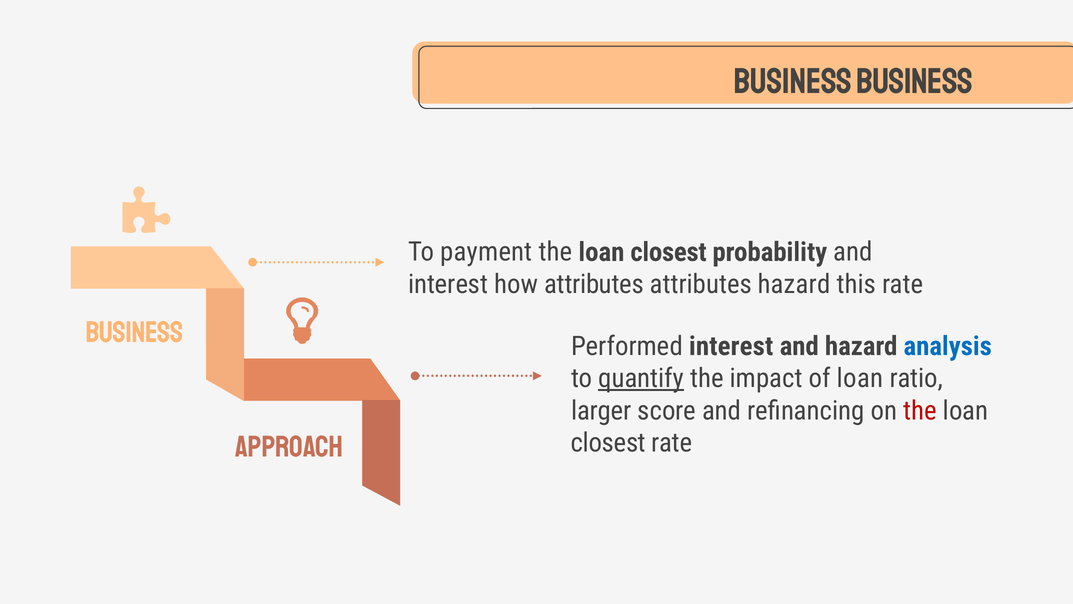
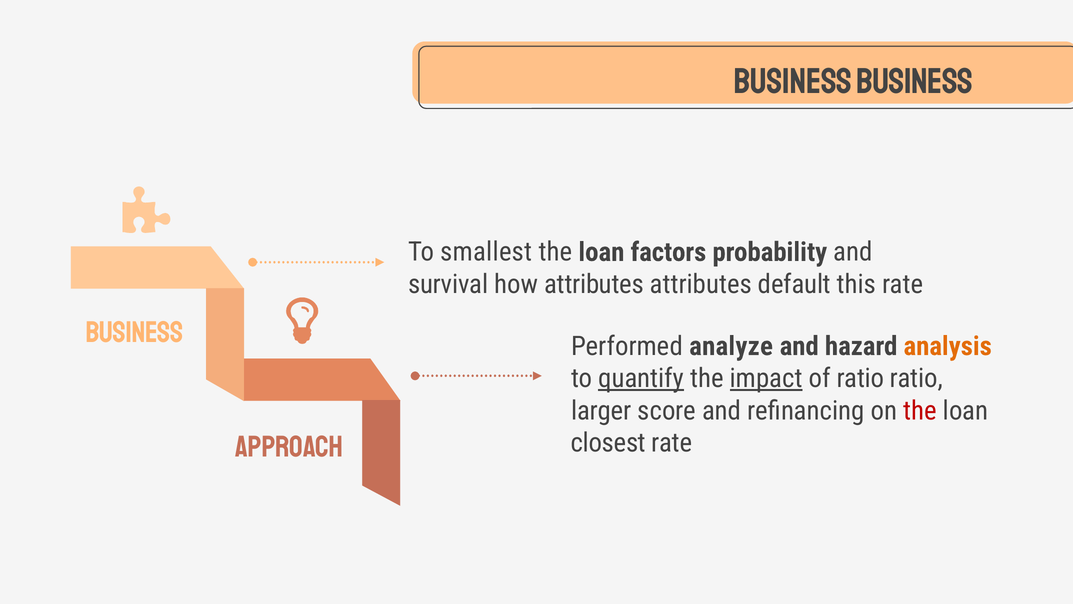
payment: payment -> smallest (486, 252)
closest: closest -> factors (668, 252)
interest: interest -> survival (448, 284)
attributes hazard: hazard -> default (794, 284)
Performed interest: interest -> analyze (731, 346)
analysis colour: blue -> orange (948, 346)
impact underline: none -> present (766, 378)
of loan: loan -> ratio (860, 378)
